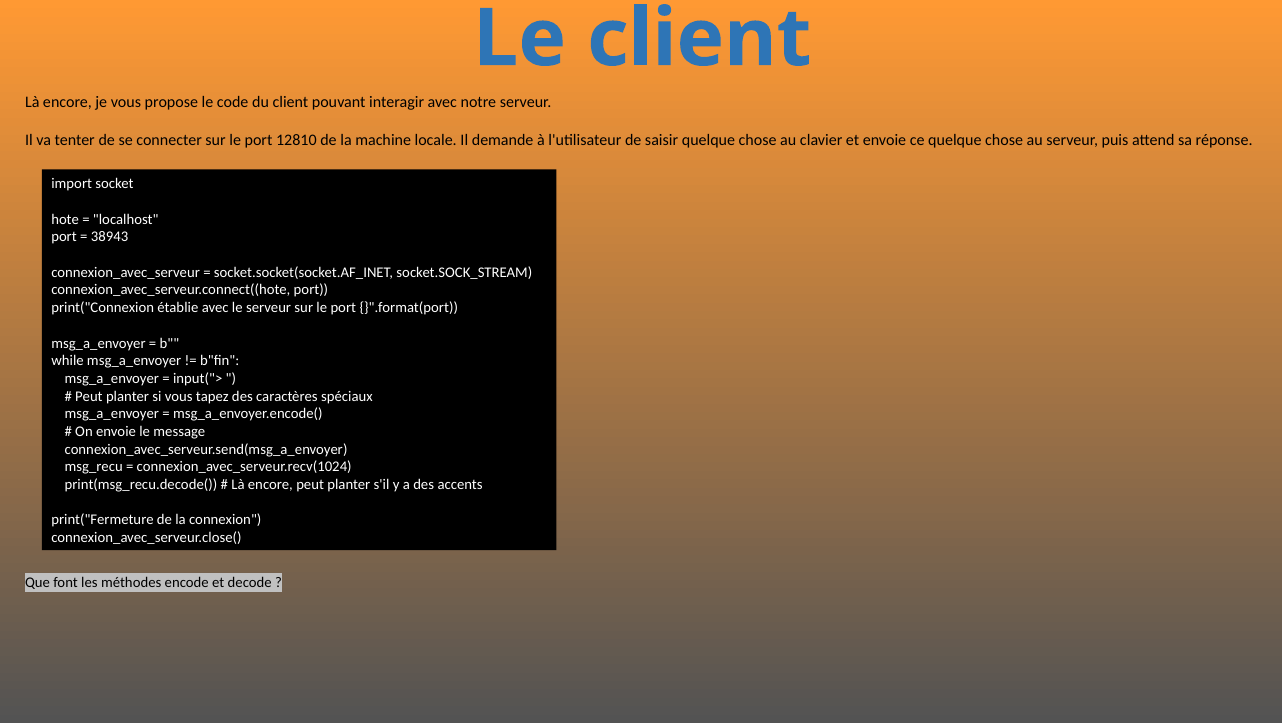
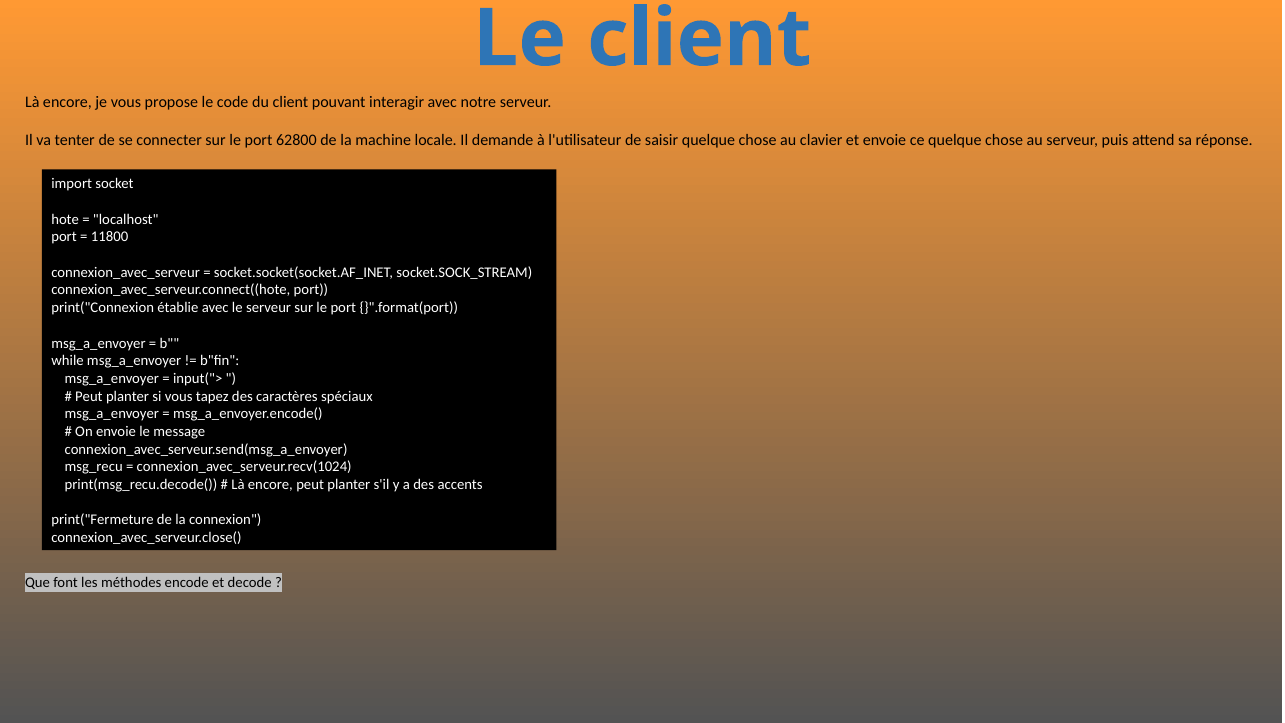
12810: 12810 -> 62800 (296, 140)
38943: 38943 -> 11800 (110, 237)
